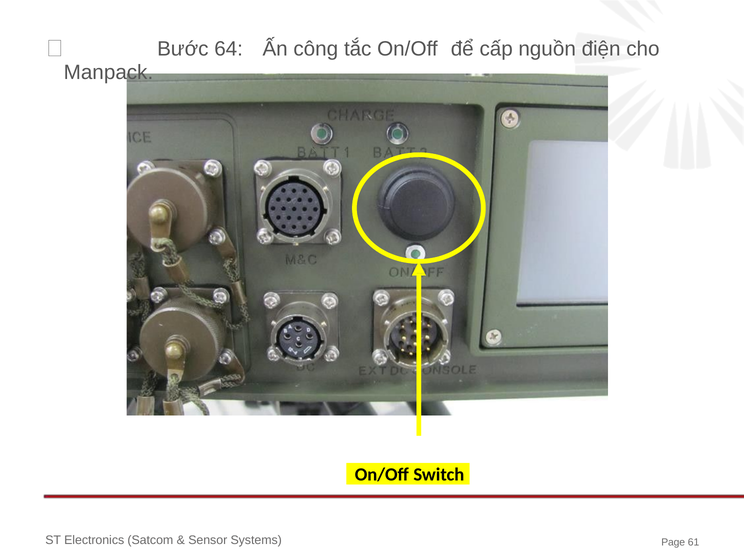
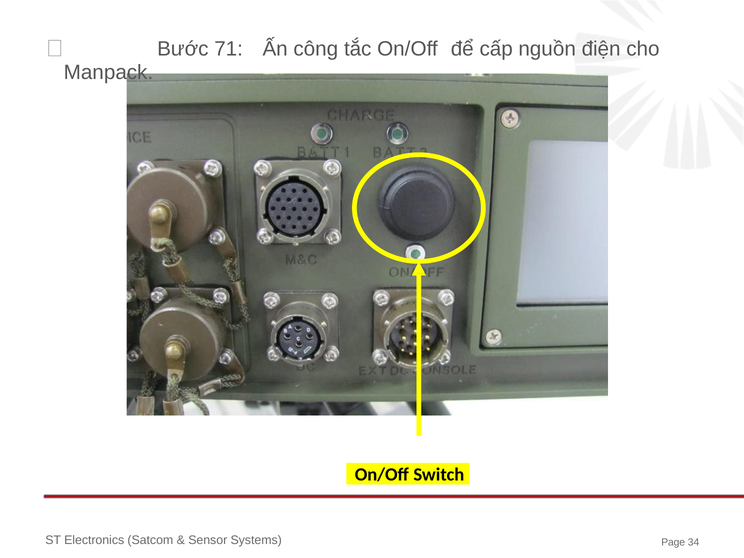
64: 64 -> 71 (229, 49)
61: 61 -> 34 (694, 542)
